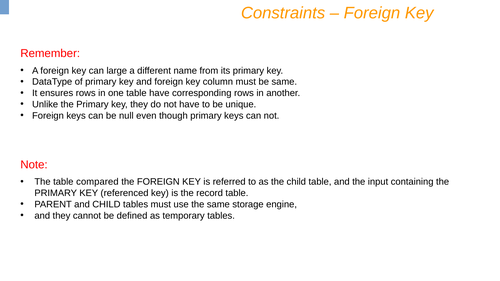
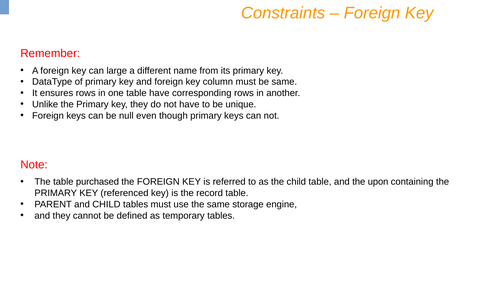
compared: compared -> purchased (97, 182)
input: input -> upon (378, 182)
